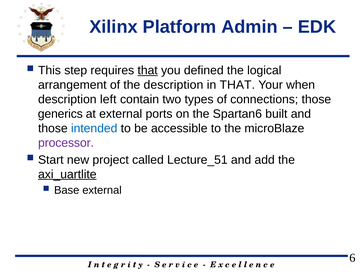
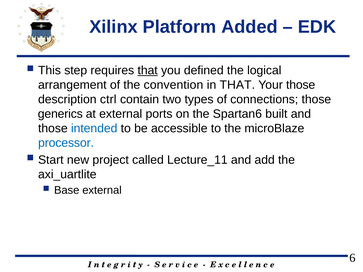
Admin: Admin -> Added (249, 27)
the description: description -> convention (173, 85)
Your when: when -> those (301, 85)
left: left -> ctrl (108, 99)
processor colour: purple -> blue (66, 143)
Lecture_51: Lecture_51 -> Lecture_11 (197, 160)
axi_uartlite underline: present -> none (67, 174)
